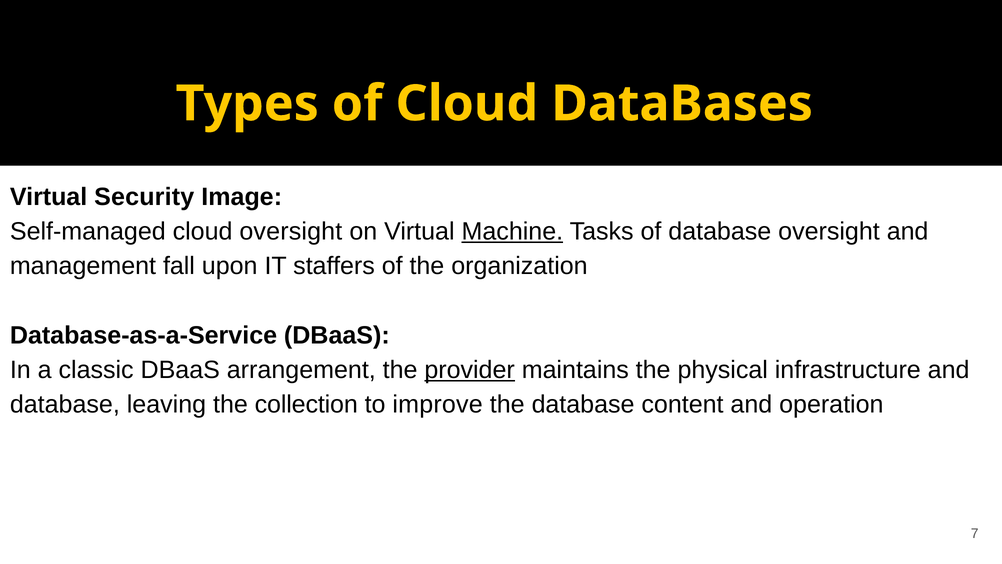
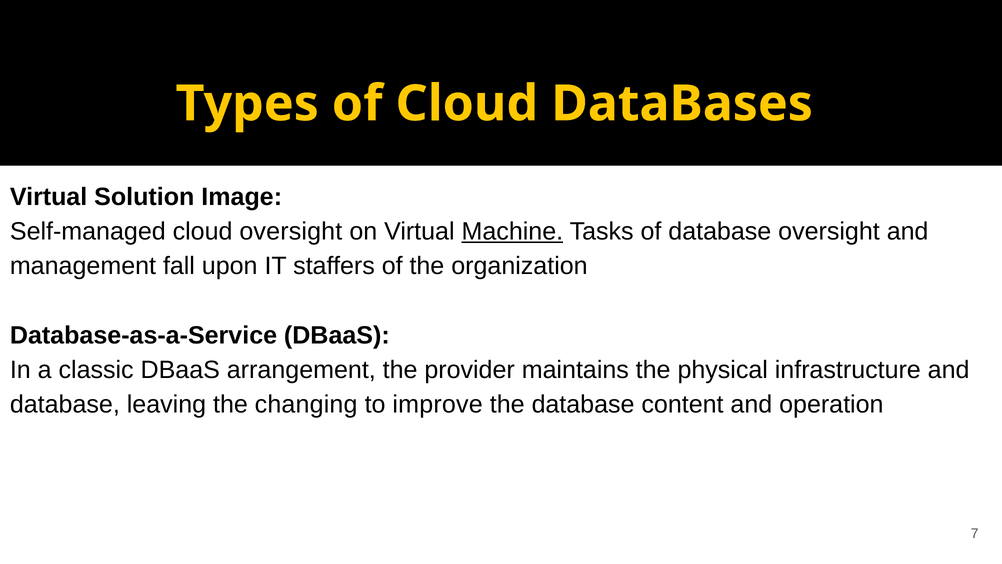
Security: Security -> Solution (144, 197)
provider underline: present -> none (470, 370)
collection: collection -> changing (306, 404)
